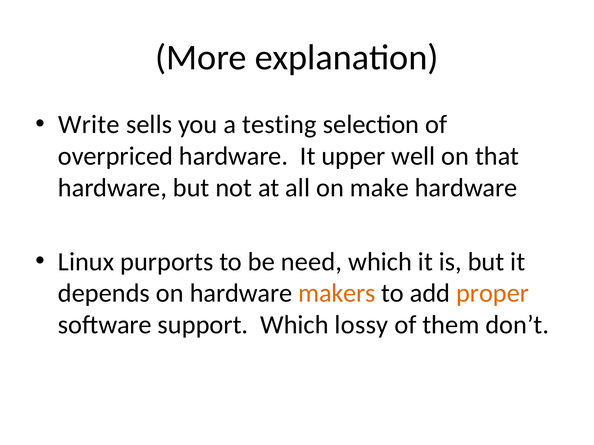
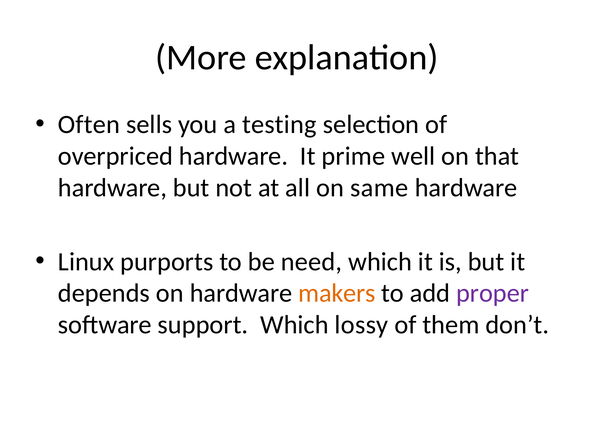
Write: Write -> Often (89, 125)
upper: upper -> prime (353, 156)
make: make -> same (379, 188)
proper colour: orange -> purple (493, 294)
